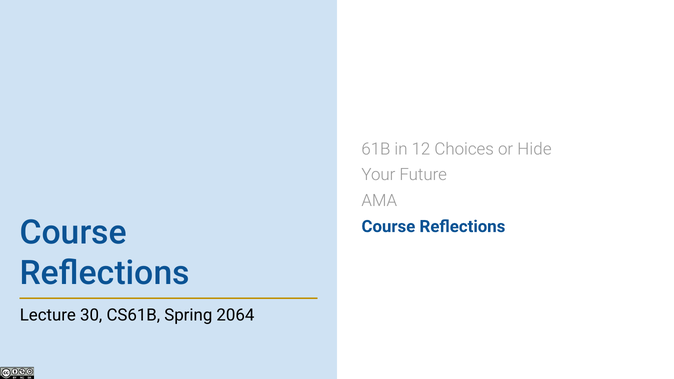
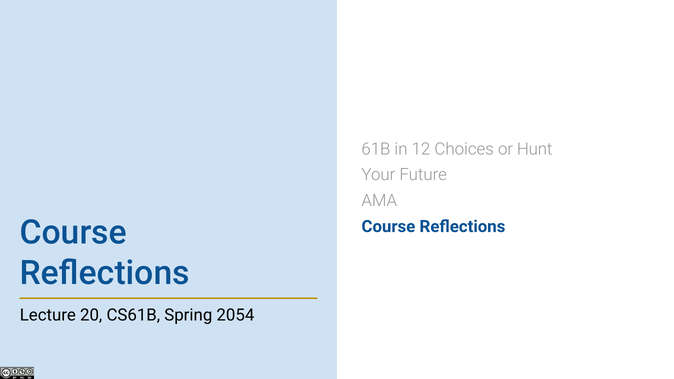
Hide: Hide -> Hunt (535, 149)
30: 30 -> 20 (91, 316)
2064: 2064 -> 2054 (235, 316)
